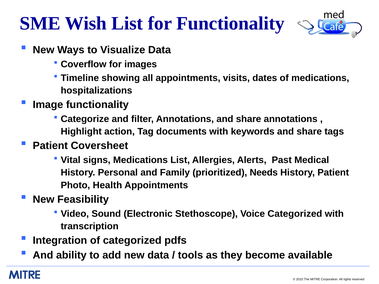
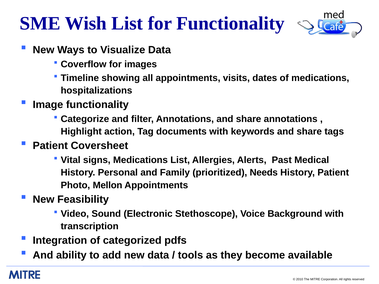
Health: Health -> Mellon (108, 185)
Voice Categorized: Categorized -> Background (295, 214)
